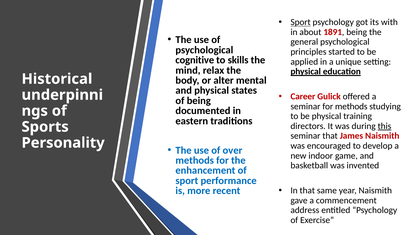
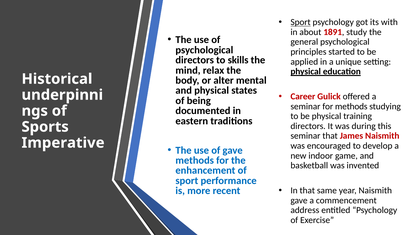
1891 being: being -> study (357, 32)
cognitive: cognitive -> directors (195, 60)
this underline: present -> none (385, 126)
Personality: Personality -> Imperative (63, 143)
of over: over -> gave (233, 151)
